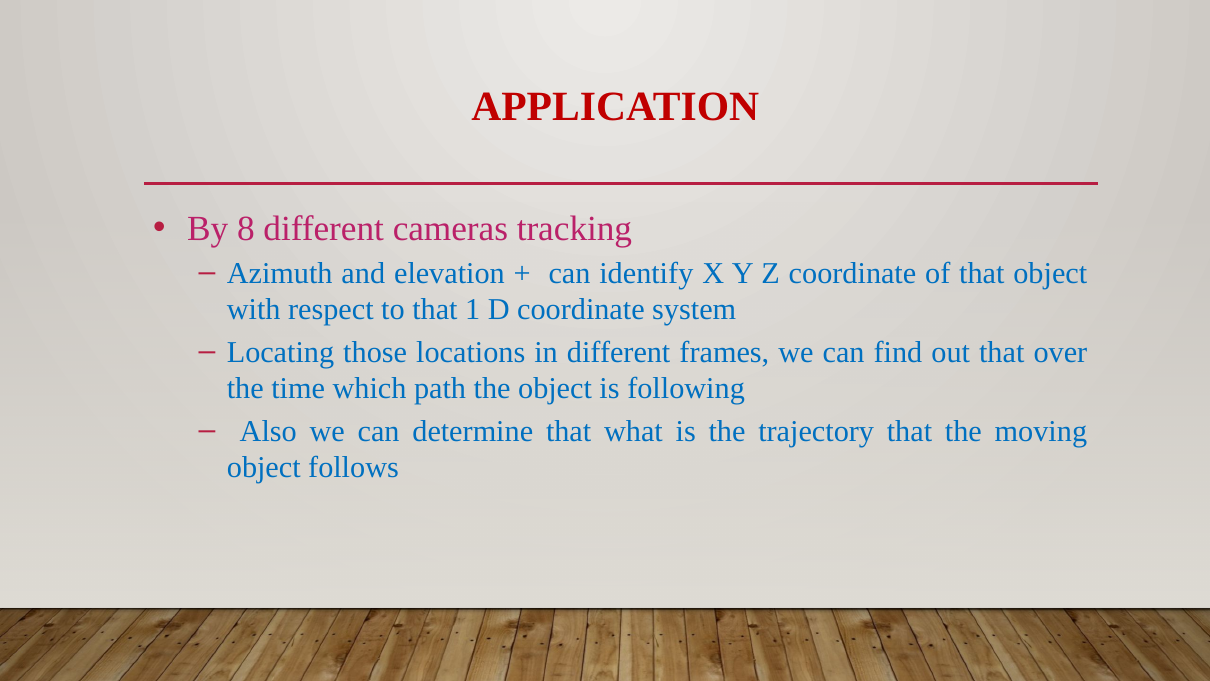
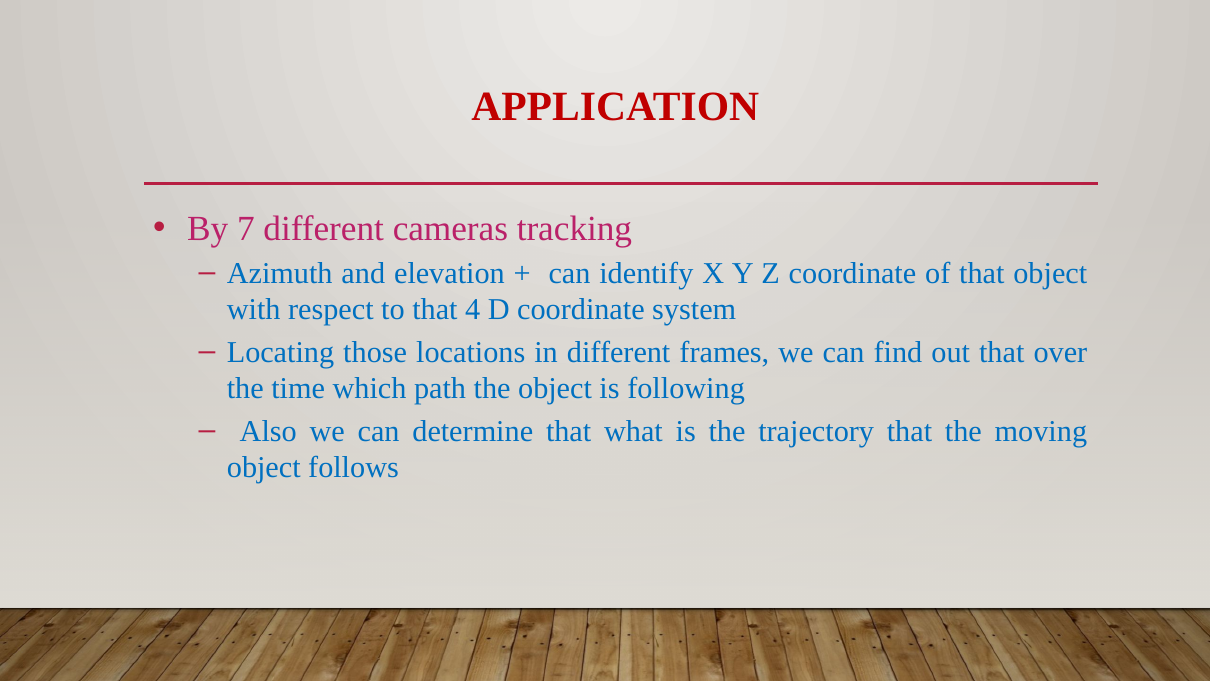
8: 8 -> 7 (246, 228)
1: 1 -> 4 (473, 310)
